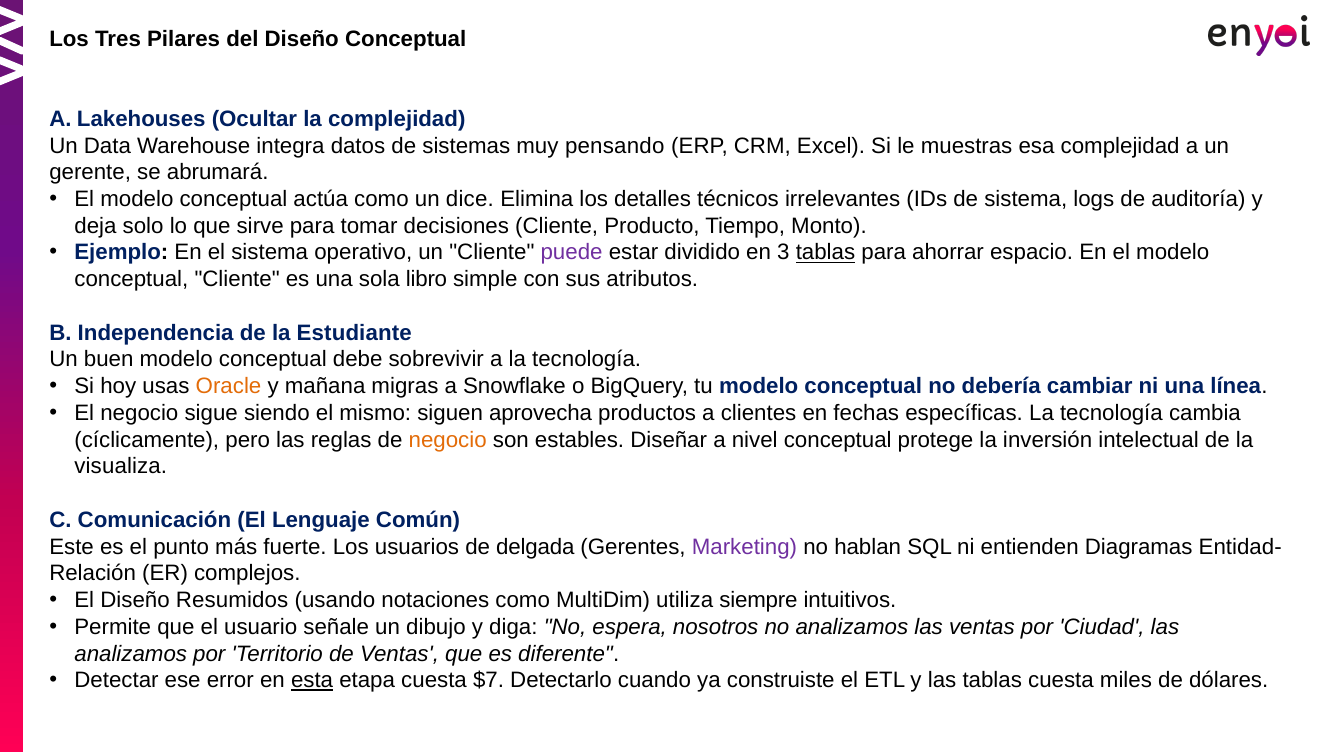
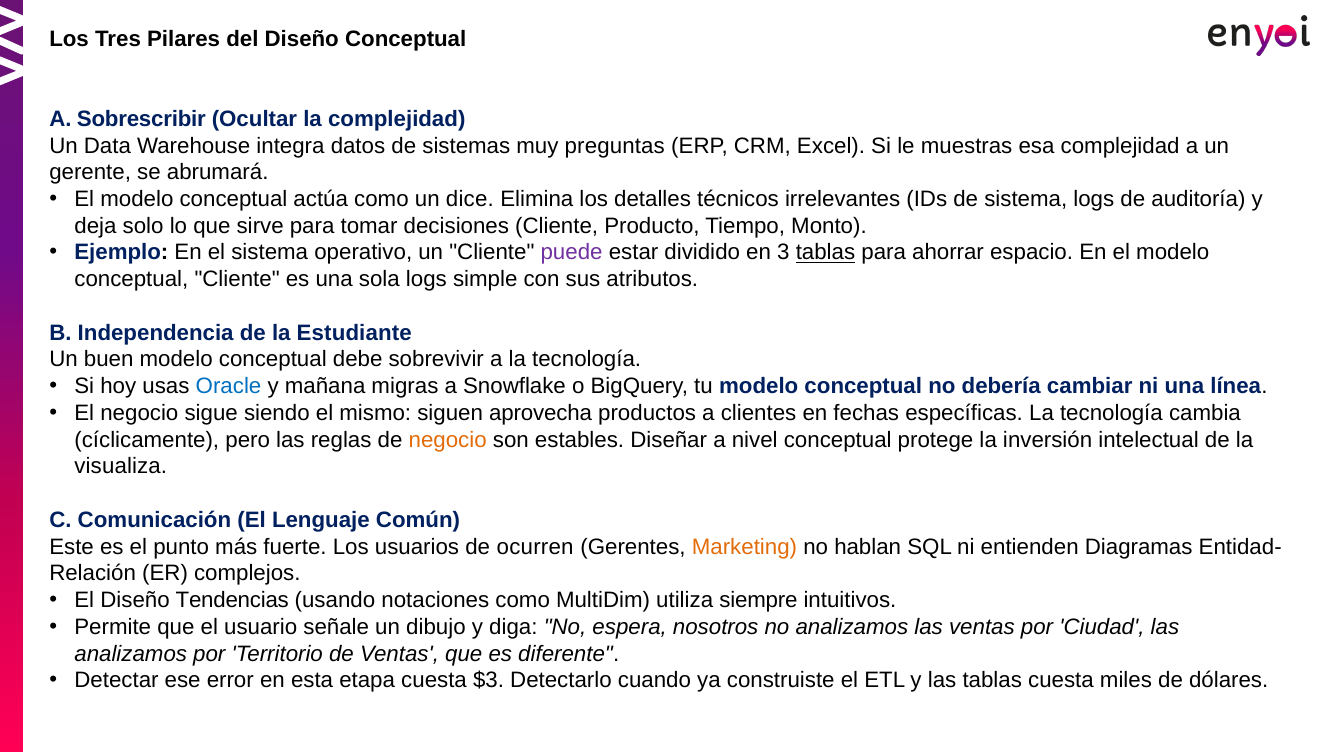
Lakehouses: Lakehouses -> Sobrescribir (141, 119)
pensando: pensando -> preguntas (615, 146)
sola libro: libro -> logs (426, 279)
Oracle colour: orange -> blue (229, 386)
delgada: delgada -> ocurren (535, 547)
Marketing colour: purple -> orange (744, 547)
Resumidos: Resumidos -> Tendencias (232, 600)
esta underline: present -> none (312, 680)
$7: $7 -> $3 (489, 680)
